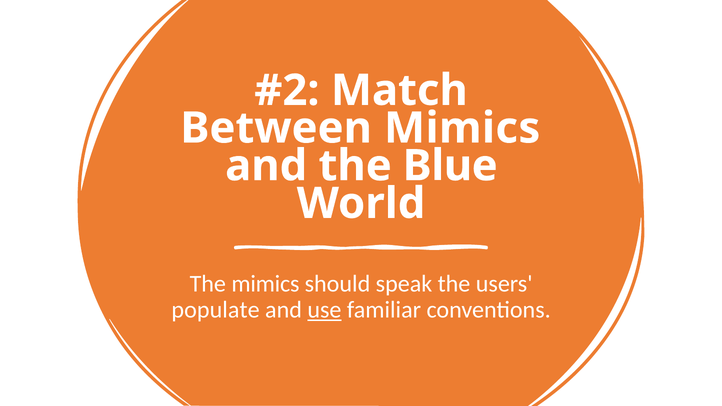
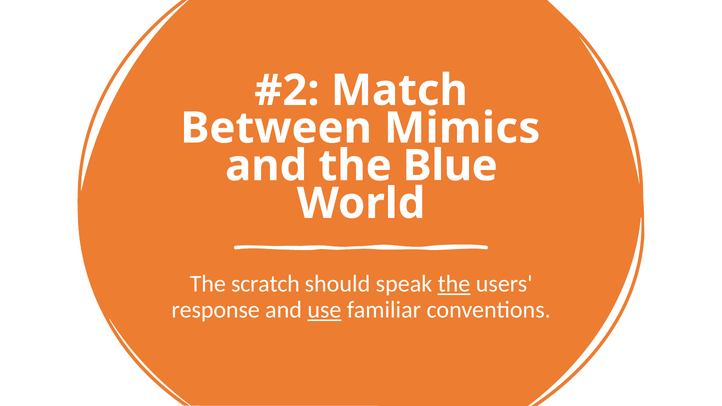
The mimics: mimics -> scratch (265, 284)
the underline: none -> present (454, 284)
populate: populate -> response (216, 310)
